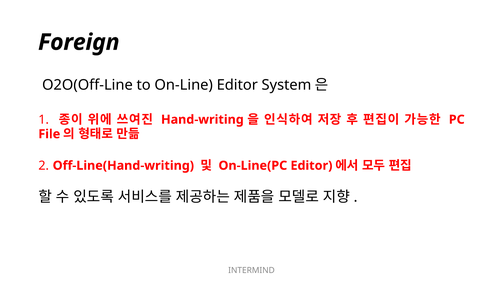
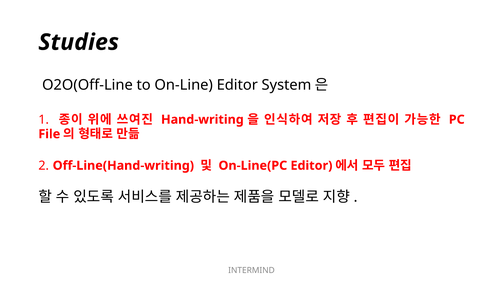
Foreign: Foreign -> Studies (79, 42)
